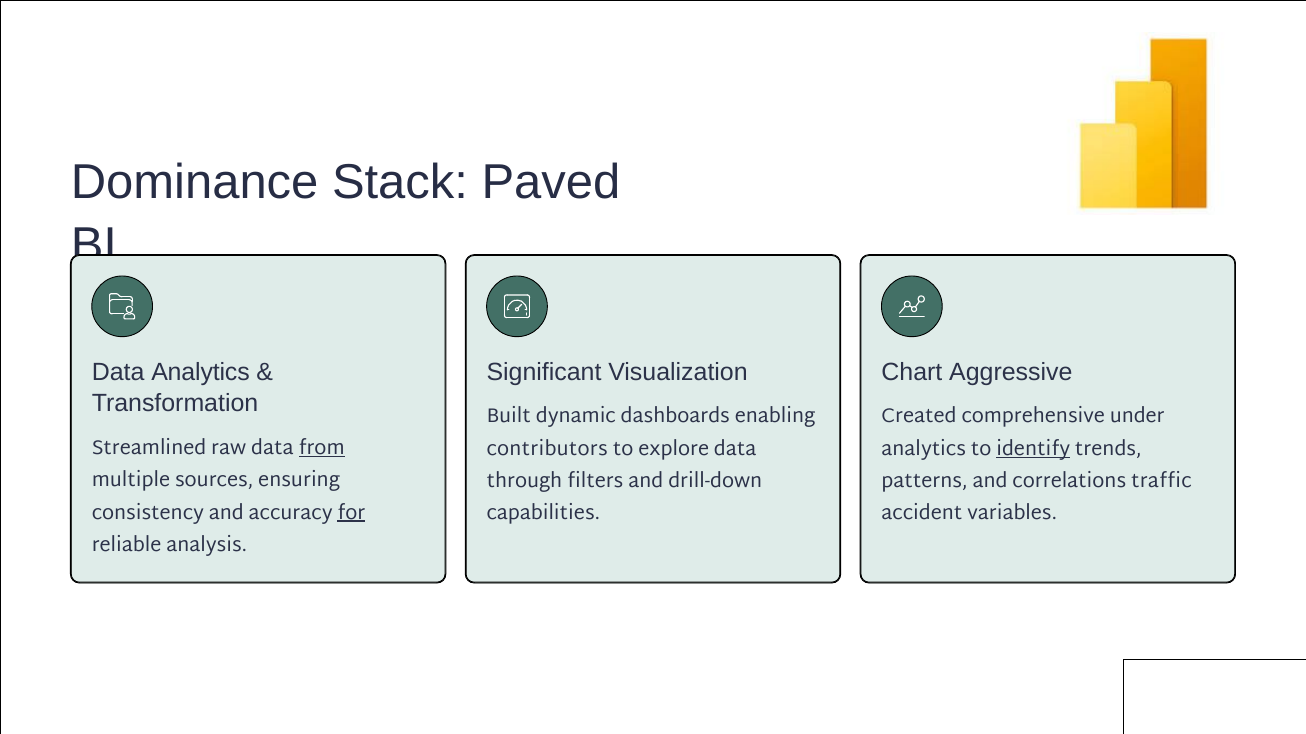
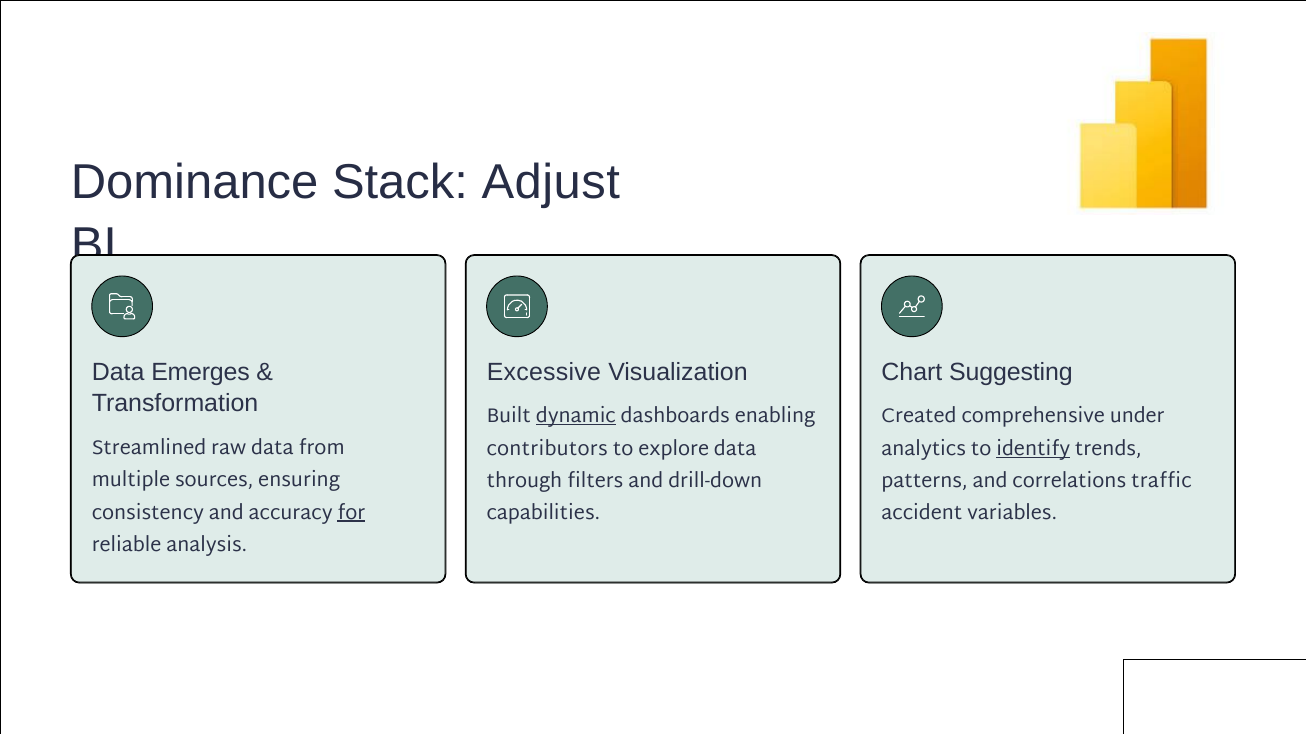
Paved: Paved -> Adjust (551, 183)
Data Analytics: Analytics -> Emerges (201, 372)
Significant: Significant -> Excessive (544, 372)
Aggressive: Aggressive -> Suggesting (1011, 372)
dynamic underline: none -> present (576, 417)
from underline: present -> none (322, 448)
